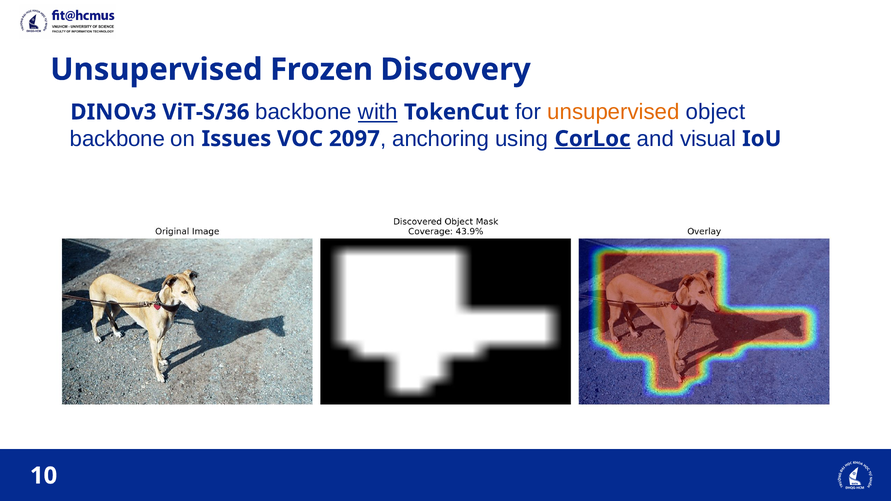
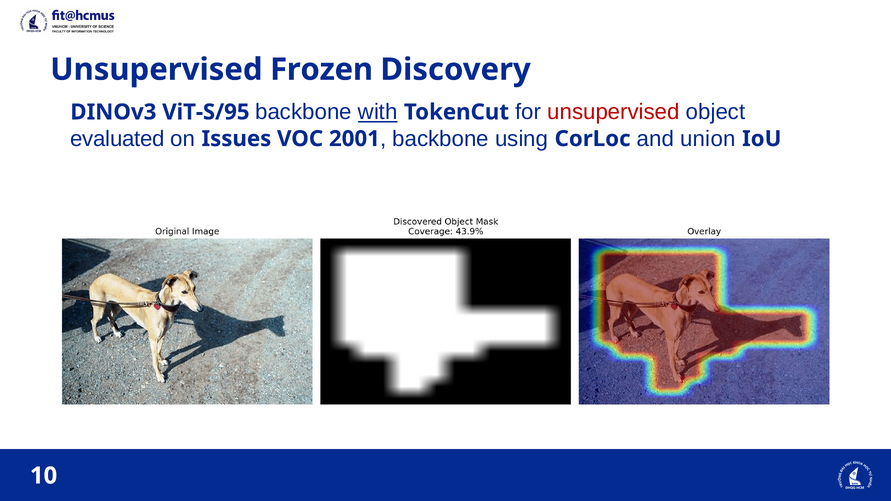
ViT-S/36: ViT-S/36 -> ViT-S/95 (206, 112)
unsupervised colour: orange -> red (614, 112)
backbone: backbone -> evaluated (117, 139)
2097: 2097 -> 2001 (354, 139)
anchoring: anchoring -> backbone (441, 139)
CorLoc underline: present -> none (593, 139)
visual: visual -> union (708, 139)
